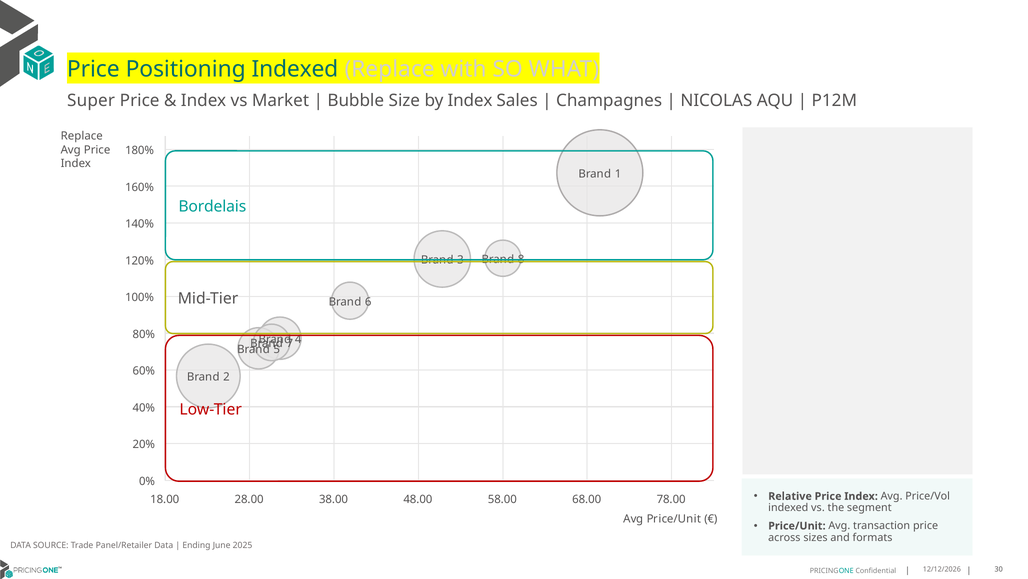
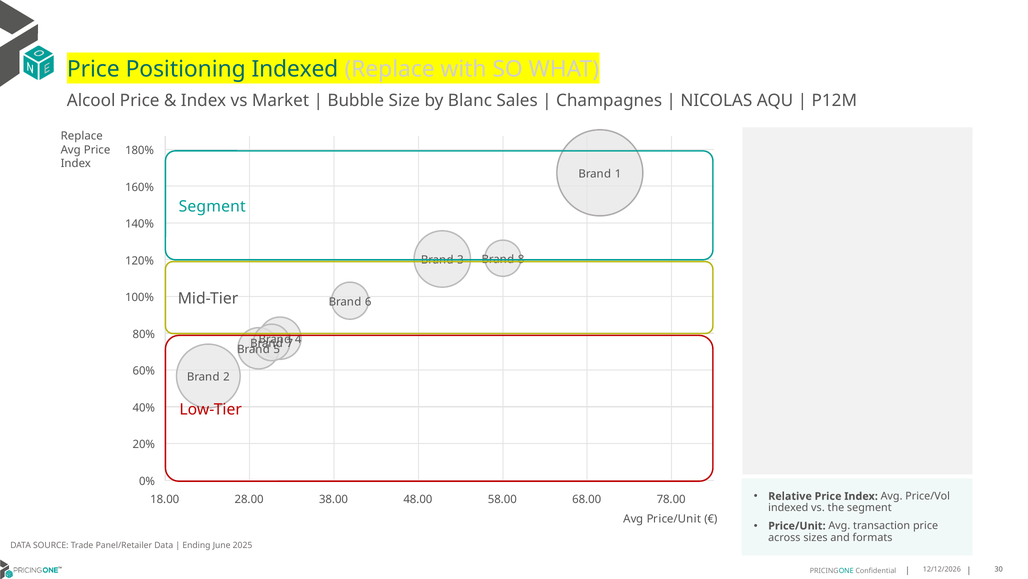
Super: Super -> Alcool (91, 100)
by Index: Index -> Blanc (470, 100)
Bordelais: Bordelais -> Segment (212, 206)
